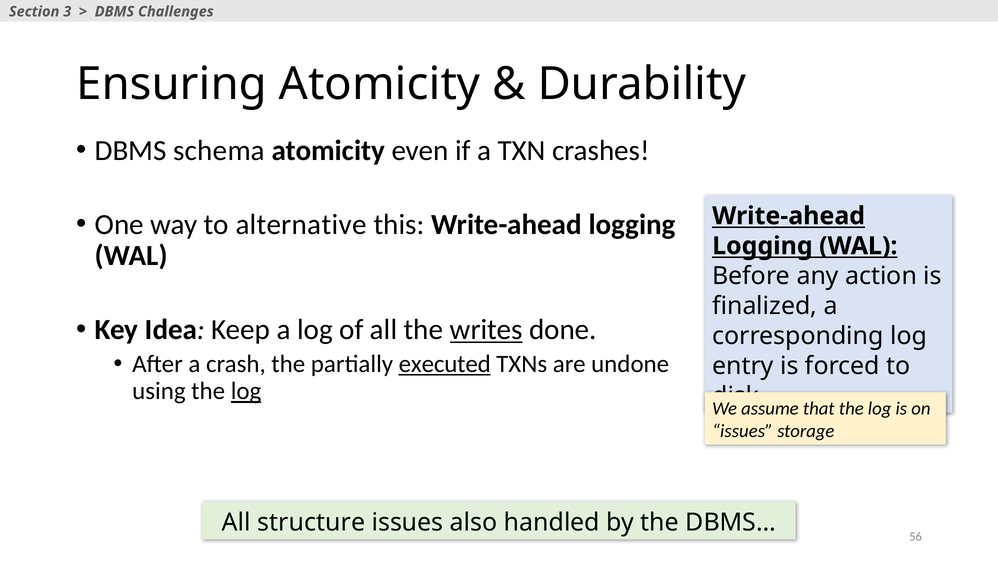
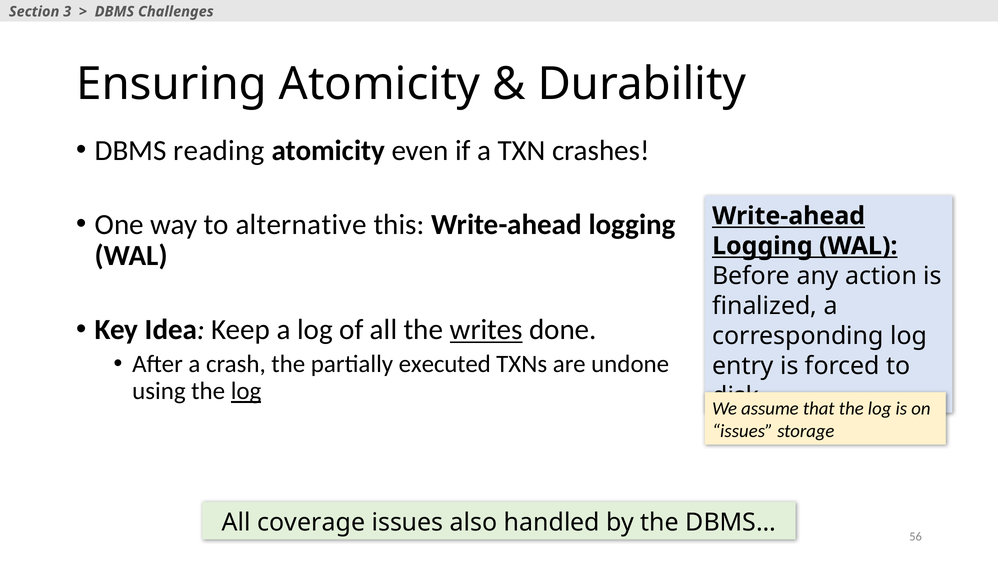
schema: schema -> reading (219, 150)
executed underline: present -> none (445, 364)
structure: structure -> coverage (311, 522)
